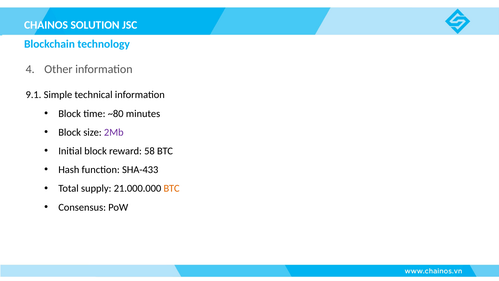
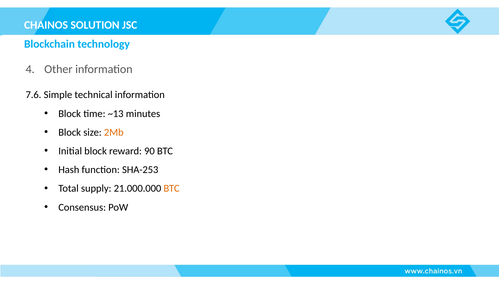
9.1: 9.1 -> 7.6 (33, 95)
~80: ~80 -> ~13 (116, 113)
2Mb colour: purple -> orange (114, 132)
58: 58 -> 90 (149, 151)
SHA-433: SHA-433 -> SHA-253 (140, 170)
